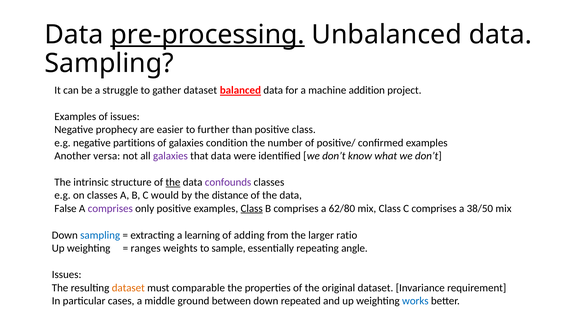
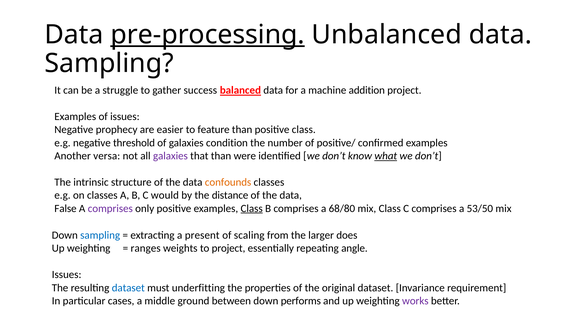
gather dataset: dataset -> success (200, 90)
further: further -> feature (214, 130)
partitions: partitions -> threshold (134, 143)
that data: data -> than (221, 156)
what underline: none -> present (386, 156)
the underline: present -> none (173, 182)
confounds colour: purple -> orange (228, 182)
62/80: 62/80 -> 68/80 (342, 208)
38/50: 38/50 -> 53/50 (480, 208)
learning: learning -> present (202, 235)
adding: adding -> scaling (249, 235)
ratio: ratio -> does (347, 235)
to sample: sample -> project (229, 248)
dataset colour: orange -> blue (128, 288)
comparable: comparable -> underfitting (198, 288)
repeated: repeated -> performs (301, 301)
works colour: blue -> purple (415, 301)
